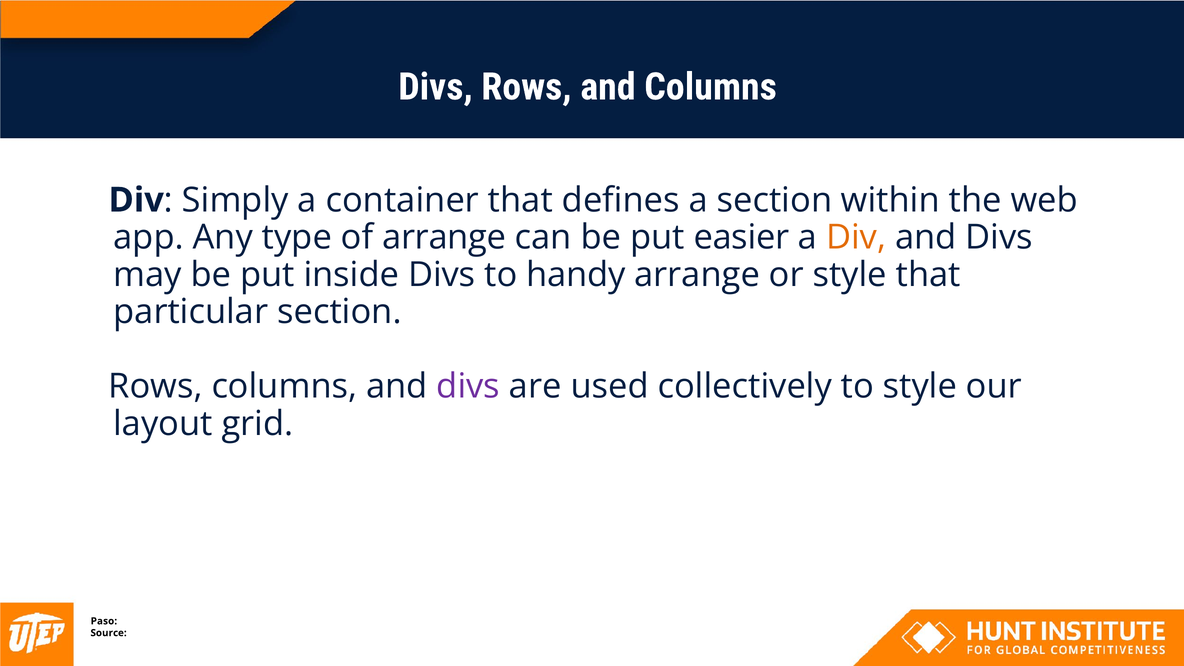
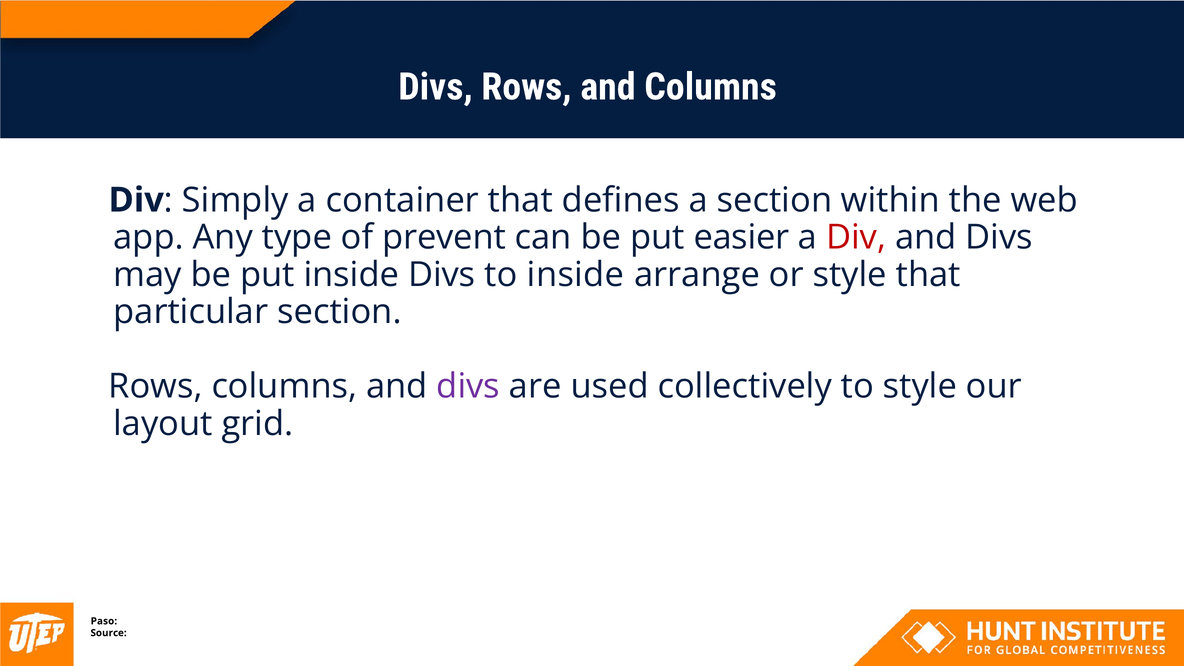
of arrange: arrange -> prevent (444, 237)
Div colour: orange -> red (856, 237)
to handy: handy -> inside (576, 275)
